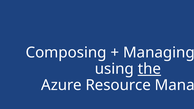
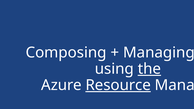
Resource underline: none -> present (118, 85)
